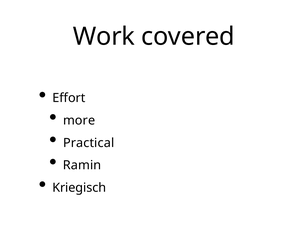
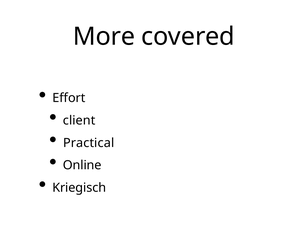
Work: Work -> More (104, 37)
more: more -> client (79, 120)
Ramin: Ramin -> Online (82, 165)
